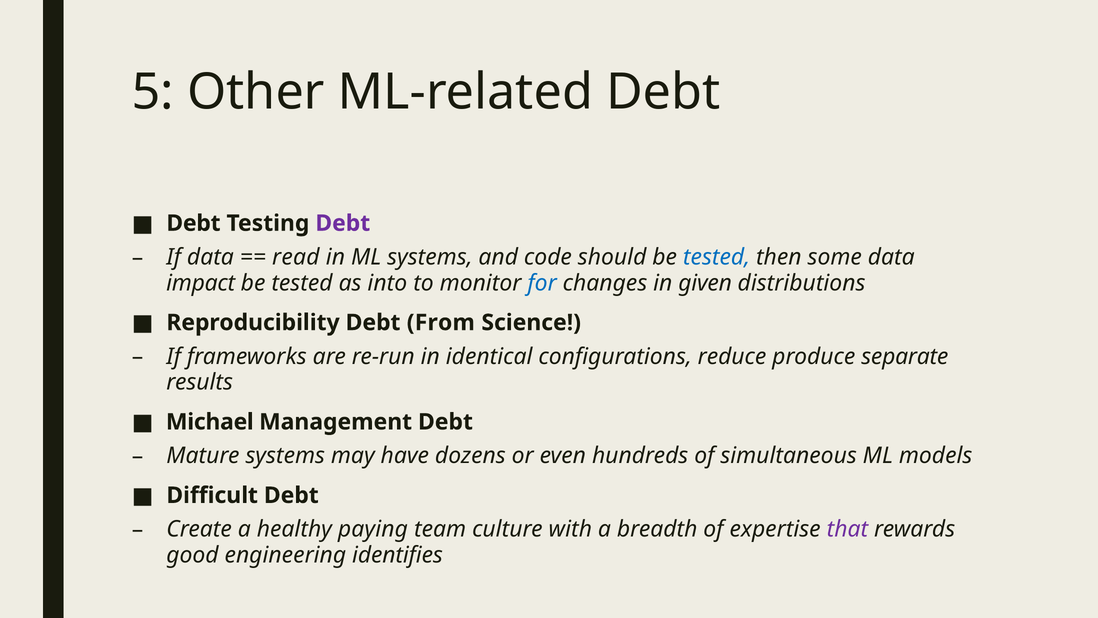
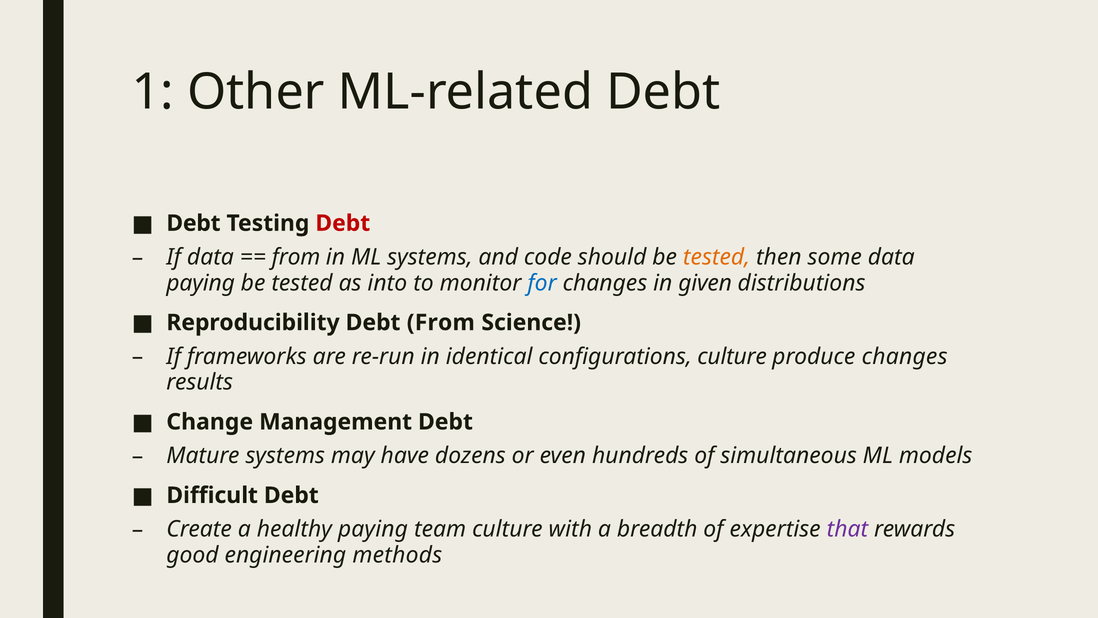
5: 5 -> 1 (153, 92)
Debt colour: purple -> red (343, 223)
read: read -> from (296, 257)
tested colour: blue -> orange (717, 257)
impact: impact -> paying (201, 283)
configurations reduce: reduce -> culture (732, 356)
produce separate: separate -> changes (905, 356)
Michael: Michael -> Change (210, 422)
identifies: identifies -> methods (397, 555)
